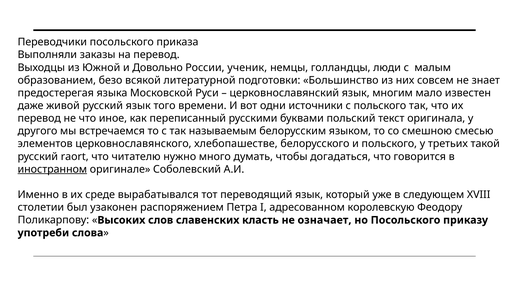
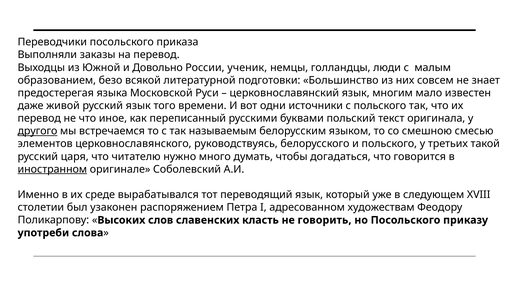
другого underline: none -> present (37, 131)
хлебопашестве: хлебопашестве -> руководствуясь (236, 144)
raort: raort -> царя (75, 157)
королевскую: королевскую -> художествам (381, 208)
означает: означает -> говорить (324, 220)
